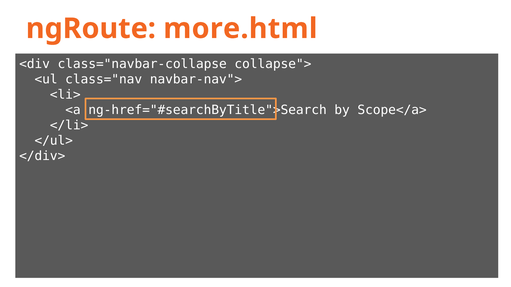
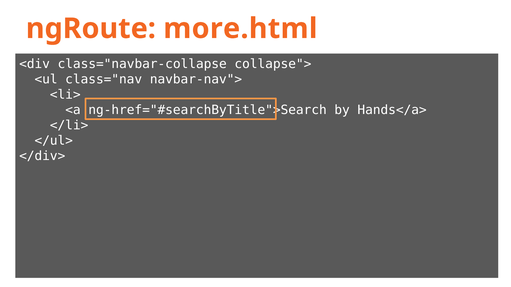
Scope</a>: Scope</a> -> Hands</a> (392, 110)
